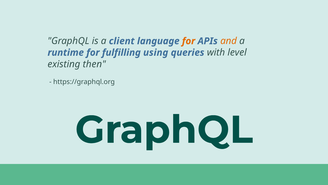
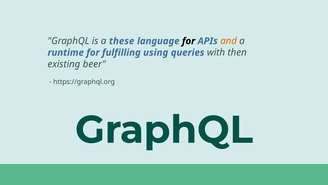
client: client -> these (122, 41)
for colour: orange -> black (189, 41)
level: level -> then (237, 52)
then: then -> beer (94, 64)
